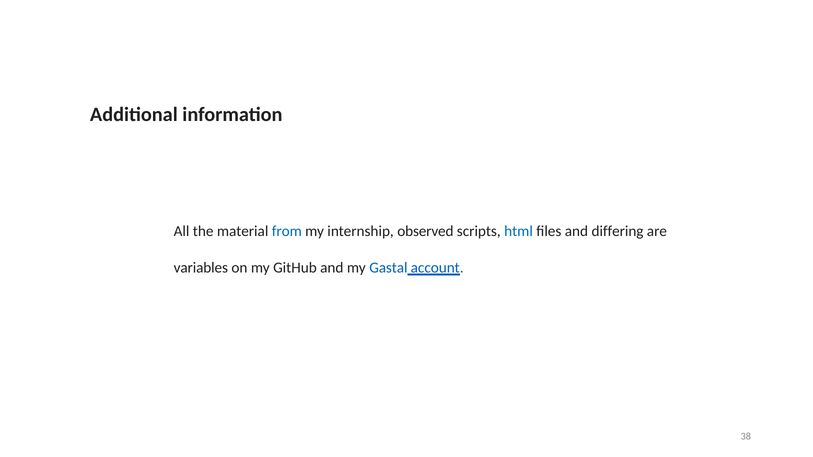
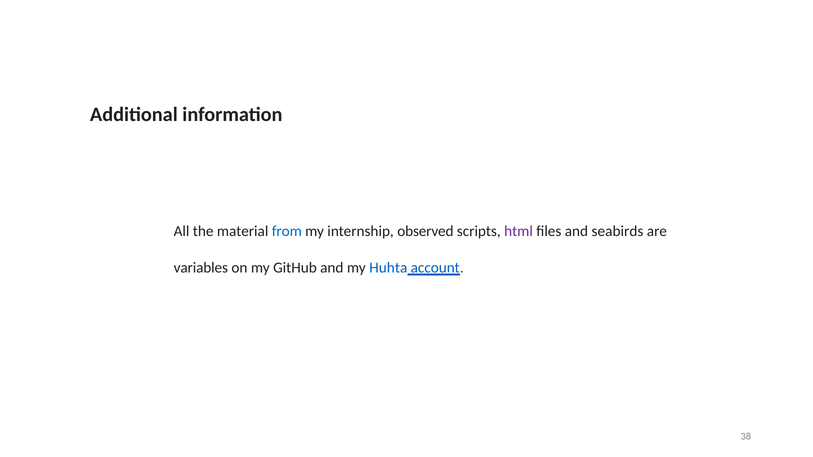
html colour: blue -> purple (519, 231)
differing: differing -> seabirds (617, 231)
Gastal: Gastal -> Huhta (388, 268)
